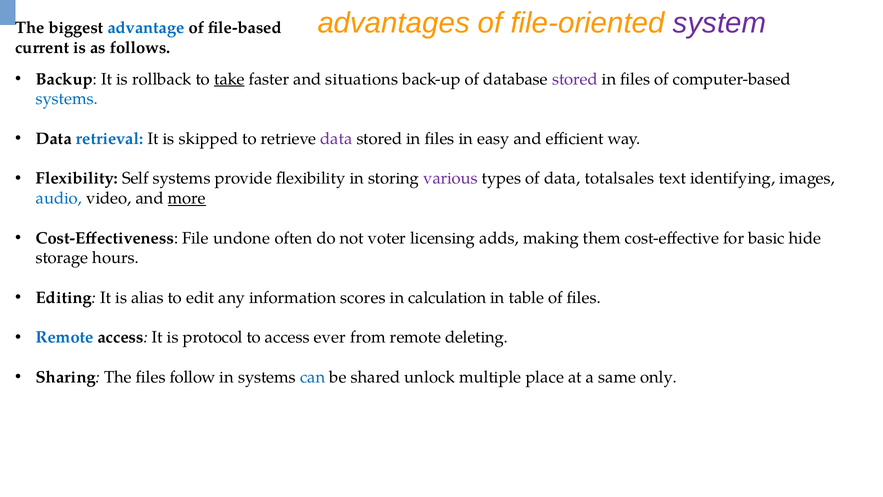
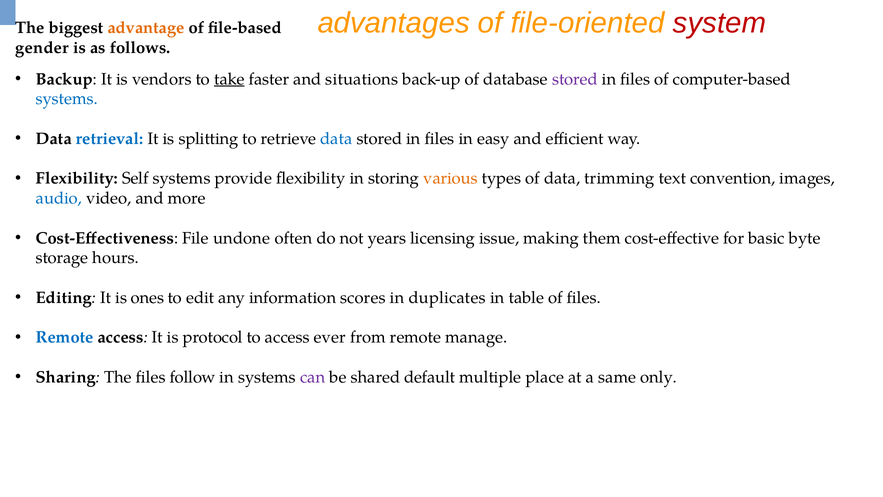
system colour: purple -> red (719, 23)
advantage colour: blue -> orange (146, 28)
current: current -> gender (42, 48)
rollback: rollback -> vendors (162, 79)
skipped: skipped -> splitting (209, 139)
data colour: purple -> blue (336, 139)
various colour: purple -> orange (451, 178)
totalsales: totalsales -> trimming (619, 178)
identifying: identifying -> convention (733, 178)
more underline: present -> none (187, 198)
voter: voter -> years (387, 238)
adds: adds -> issue (499, 238)
hide: hide -> byte (805, 238)
alias: alias -> ones (147, 298)
calculation: calculation -> duplicates (447, 298)
deleting: deleting -> manage (476, 337)
can colour: blue -> purple (313, 377)
unlock: unlock -> default (430, 377)
